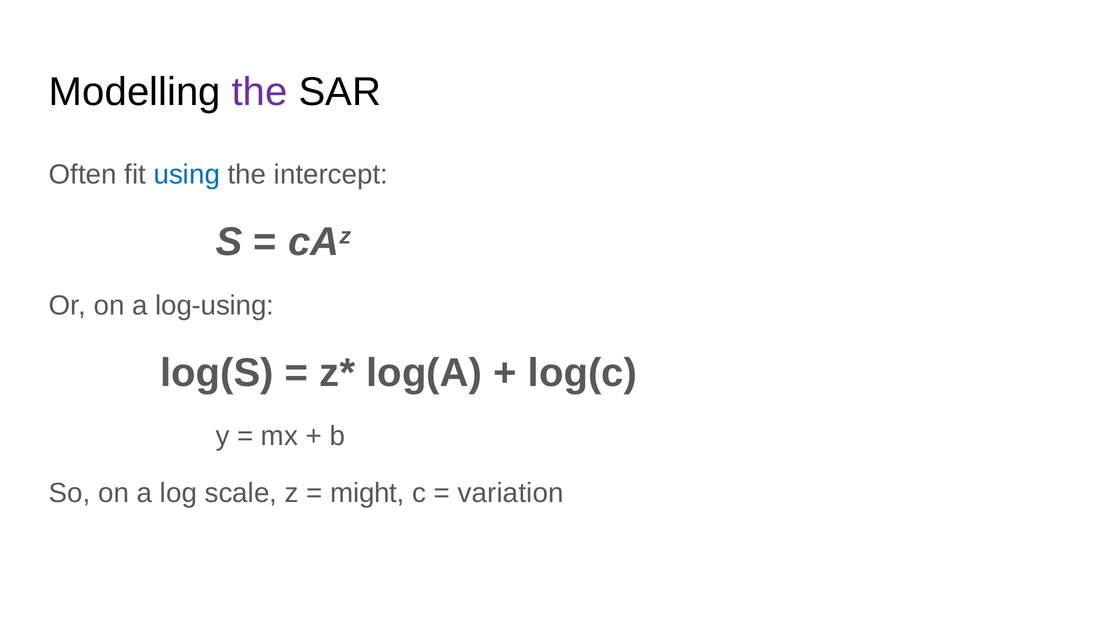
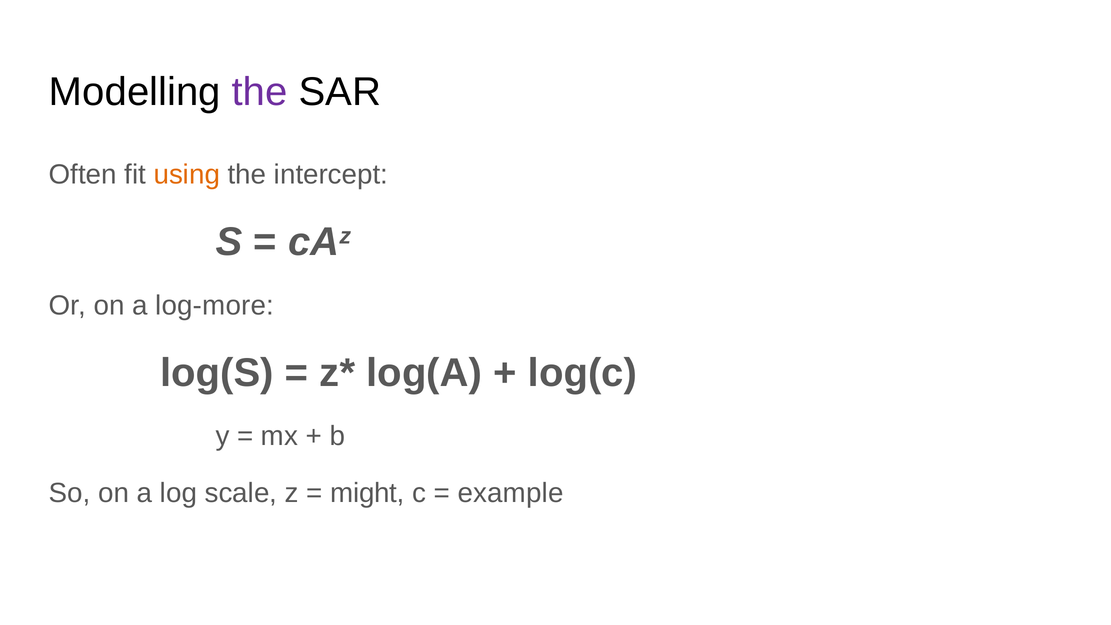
using colour: blue -> orange (187, 175)
log-using: log-using -> log-more (215, 306)
variation: variation -> example (511, 493)
